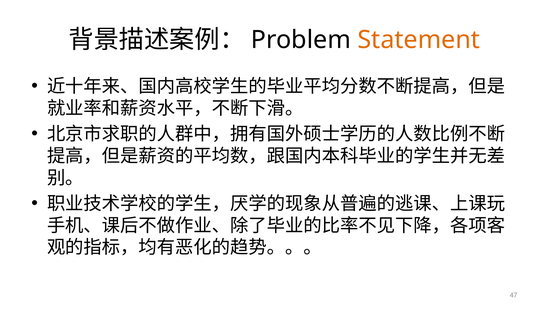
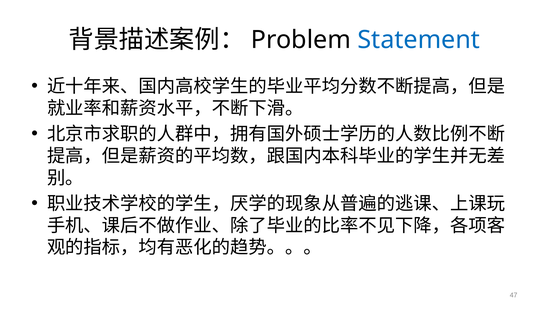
Statement colour: orange -> blue (419, 40)
